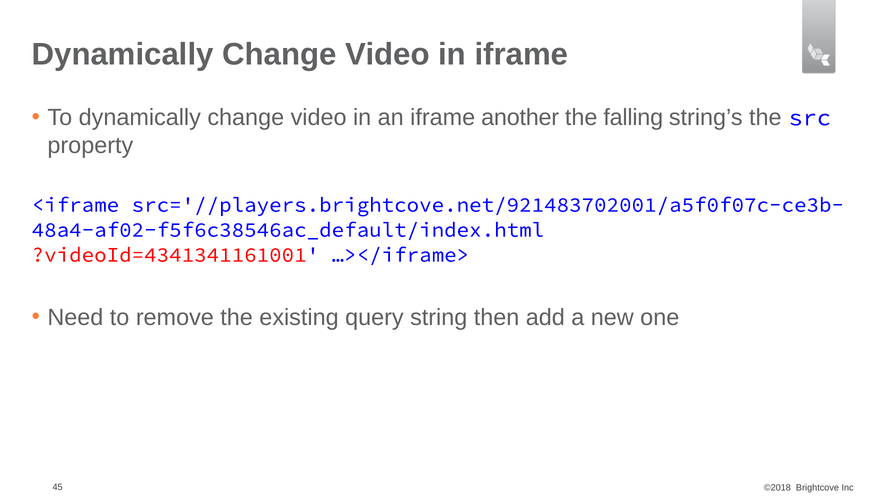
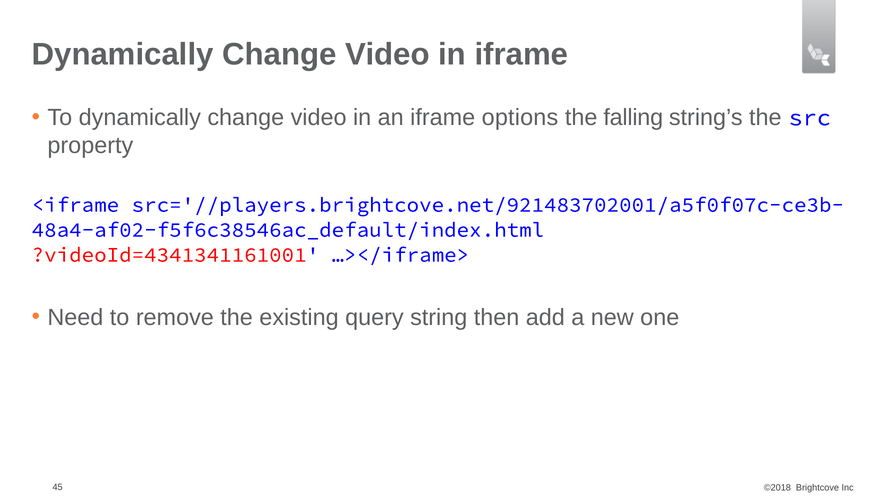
another: another -> options (520, 118)
